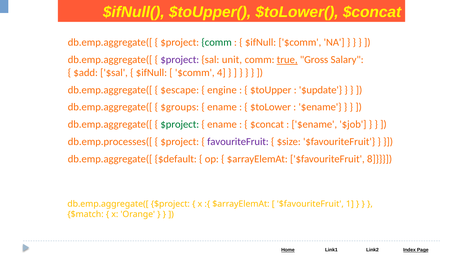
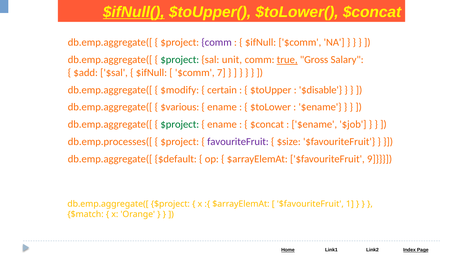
$ifNull( underline: none -> present (134, 12)
comm colour: green -> purple (217, 43)
$project colour: purple -> green (180, 60)
4: 4 -> 7 (221, 73)
$escape: $escape -> $modify (180, 90)
engine: engine -> certain (222, 90)
$update: $update -> $disable (321, 90)
$groups: $groups -> $various (180, 107)
8: 8 -> 9 (380, 159)
